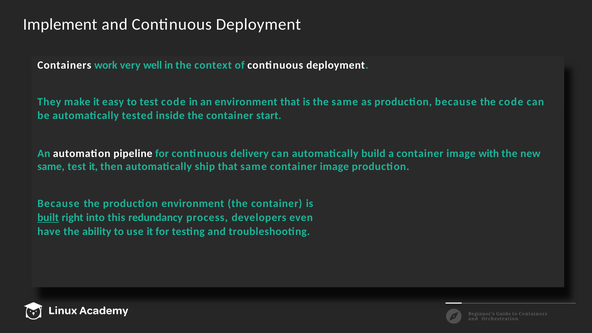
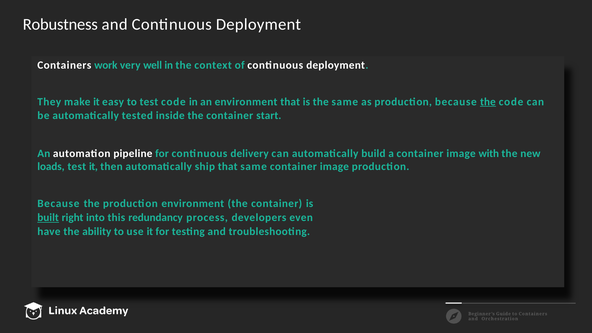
Implement: Implement -> Robustness (60, 25)
the underline: none -> present (488, 102)
same: same -> loads (51, 166)
